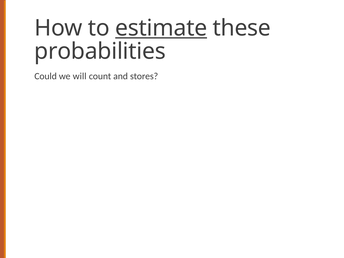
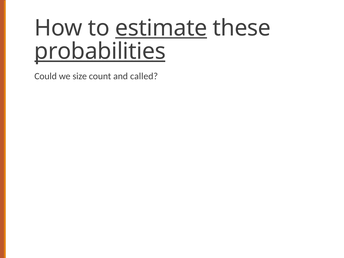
probabilities underline: none -> present (100, 51)
will: will -> size (80, 76)
stores: stores -> called (144, 76)
